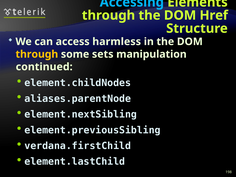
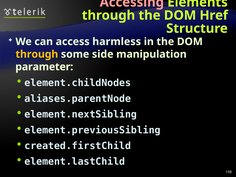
Accessing colour: light blue -> pink (132, 2)
sets: sets -> side (103, 54)
continued: continued -> parameter (44, 67)
verdana.firstChild: verdana.firstChild -> created.firstChild (78, 146)
